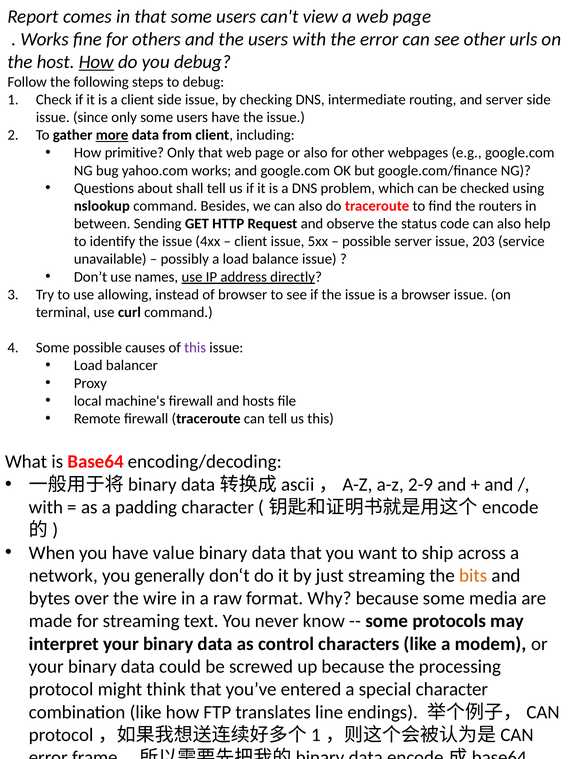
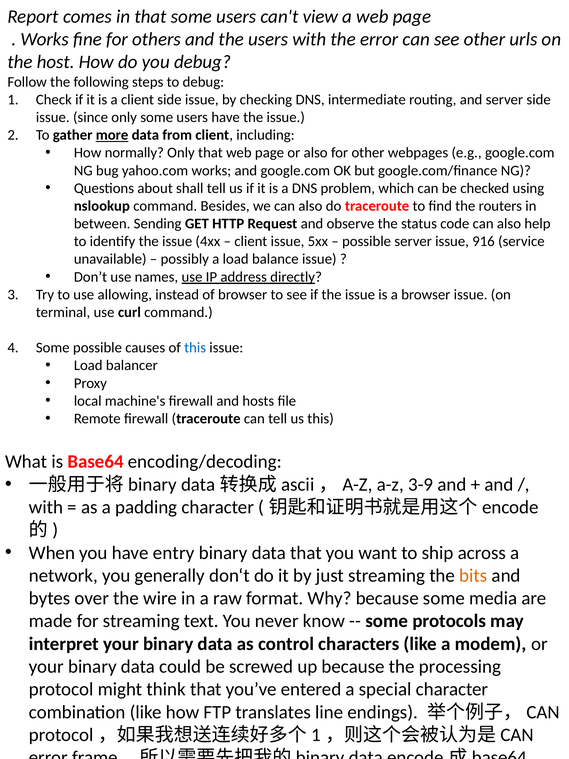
How underline: present -> none (96, 62)
primitive: primitive -> normally (134, 153)
203: 203 -> 916 (483, 241)
this colour: purple -> blue (195, 348)
2-9: 2-9 -> 3-9 (421, 484)
value: value -> entry (174, 552)
